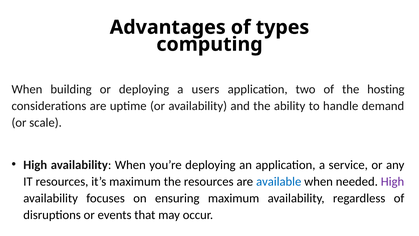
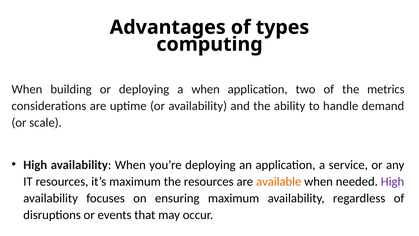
a users: users -> when (206, 89)
hosting: hosting -> metrics (386, 89)
available colour: blue -> orange (279, 181)
